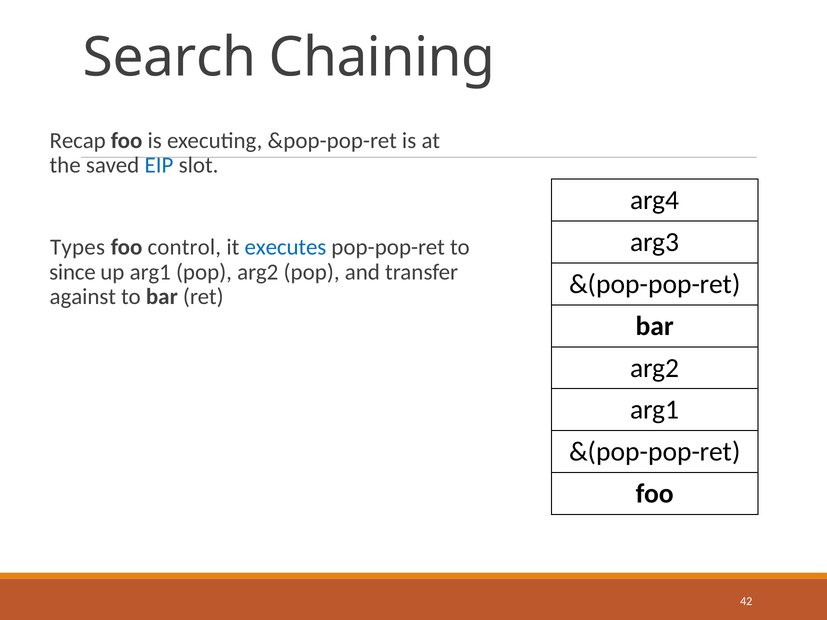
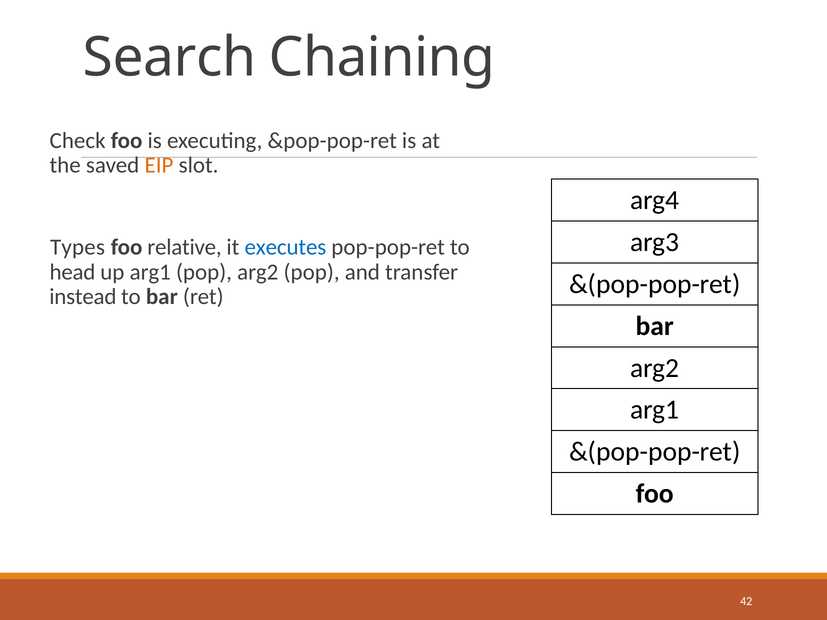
Recap: Recap -> Check (78, 140)
EIP colour: blue -> orange (159, 165)
control: control -> relative (184, 247)
since: since -> head (72, 272)
against: against -> instead (83, 297)
